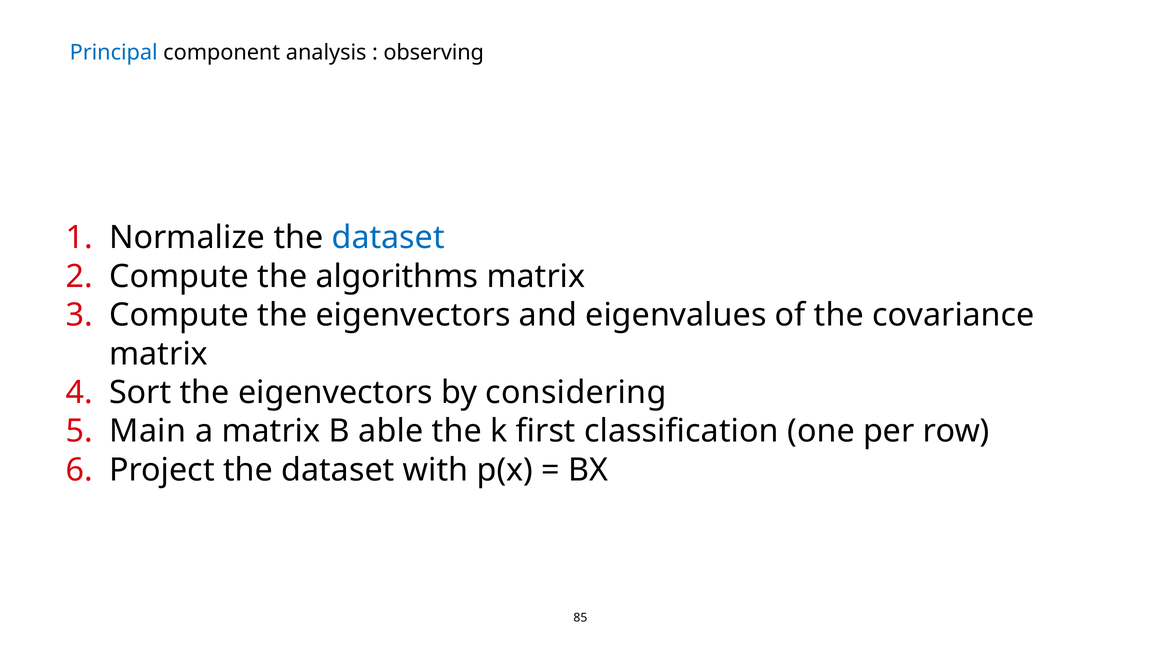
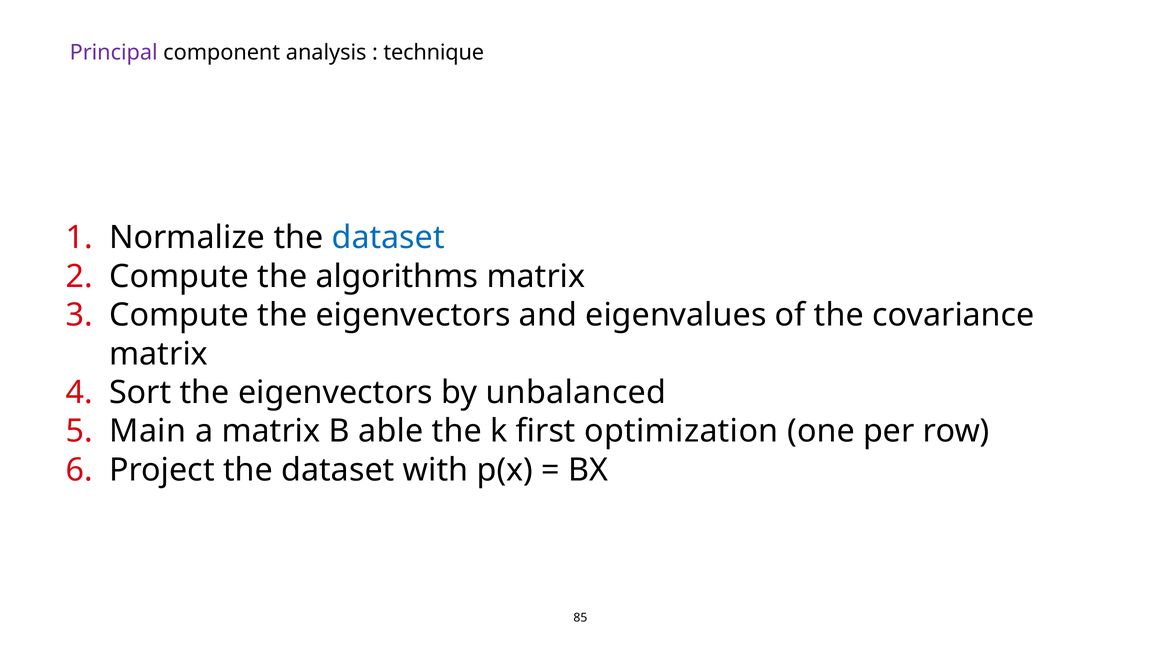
Principal colour: blue -> purple (114, 52)
observing: observing -> technique (434, 52)
considering: considering -> unbalanced (576, 393)
classification: classification -> optimization (681, 431)
